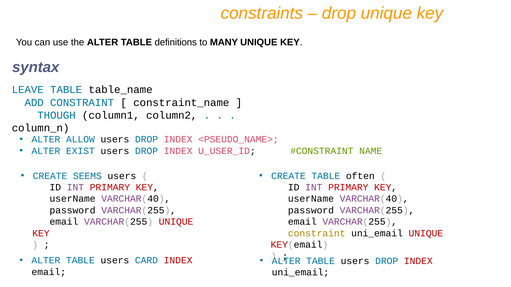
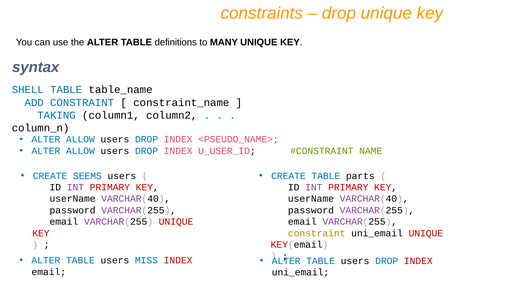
LEAVE: LEAVE -> SHELL (28, 90)
THOUGH: THOUGH -> TAKING (56, 115)
EXIST: EXIST -> ALLOW (80, 151)
often: often -> parts (360, 176)
CARD: CARD -> MISS (146, 261)
